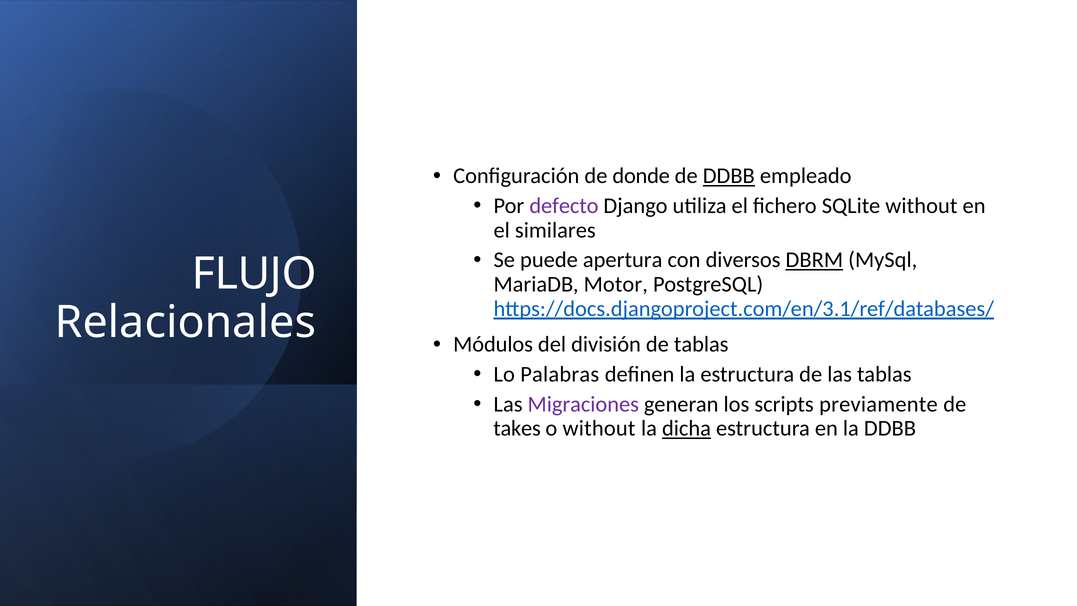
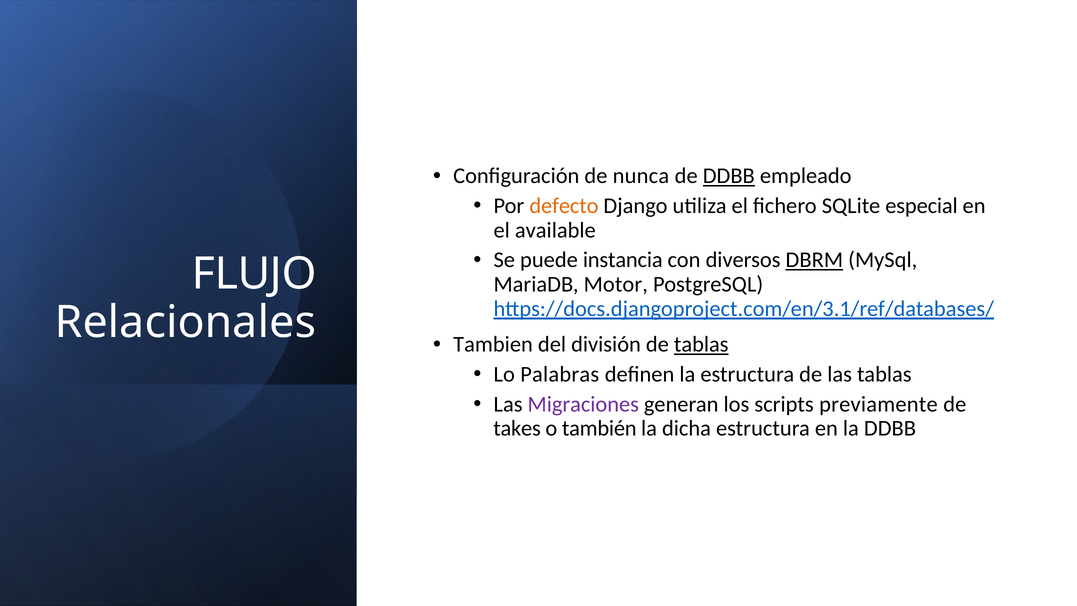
donde: donde -> nunca (641, 176)
defecto colour: purple -> orange (564, 206)
SQLite without: without -> especial (922, 206)
similares: similares -> available (555, 230)
apertura: apertura -> instancia (623, 260)
Módulos: Módulos -> Tambien (493, 344)
tablas underline: none -> present (701, 344)
o without: without -> también (599, 428)
dicha underline: present -> none (686, 428)
